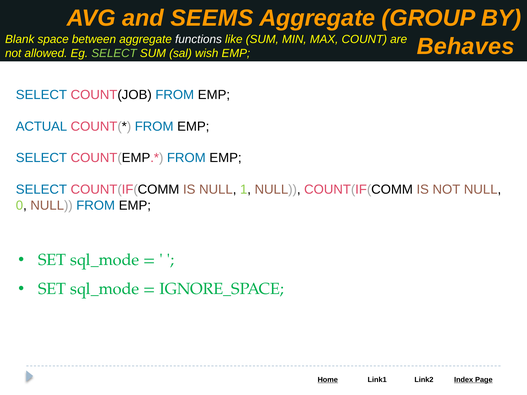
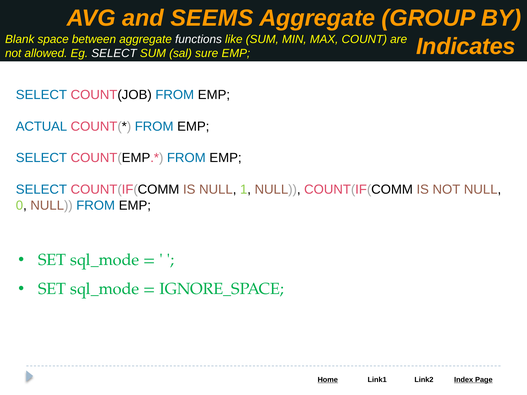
Behaves: Behaves -> Indicates (466, 46)
SELECT colour: light green -> white (114, 53)
wish: wish -> sure (207, 53)
